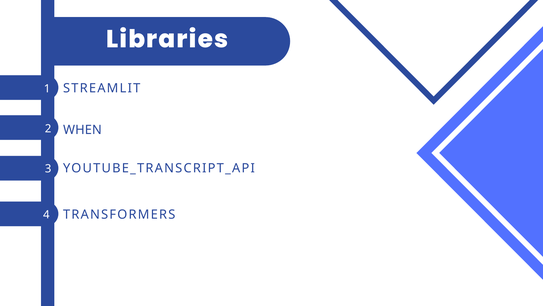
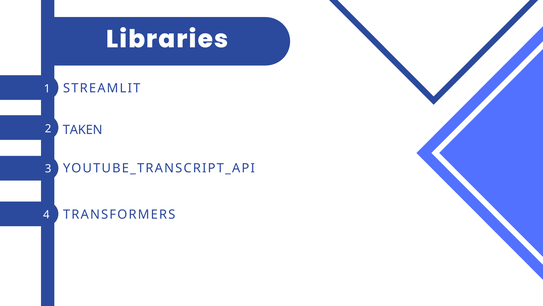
WHEN: WHEN -> TAKEN (83, 130)
